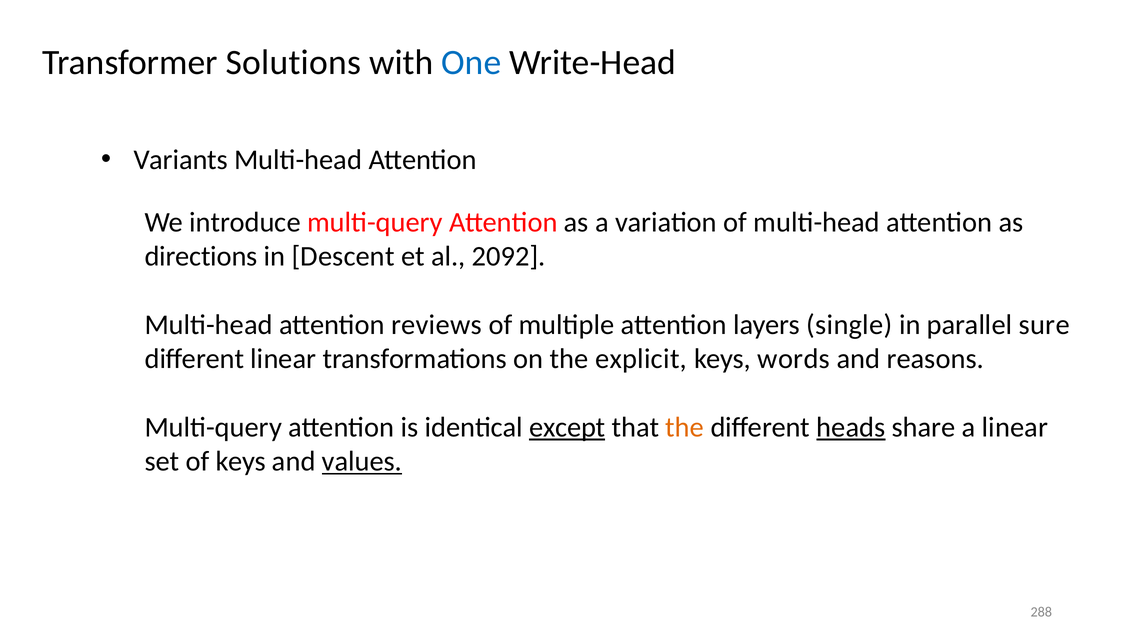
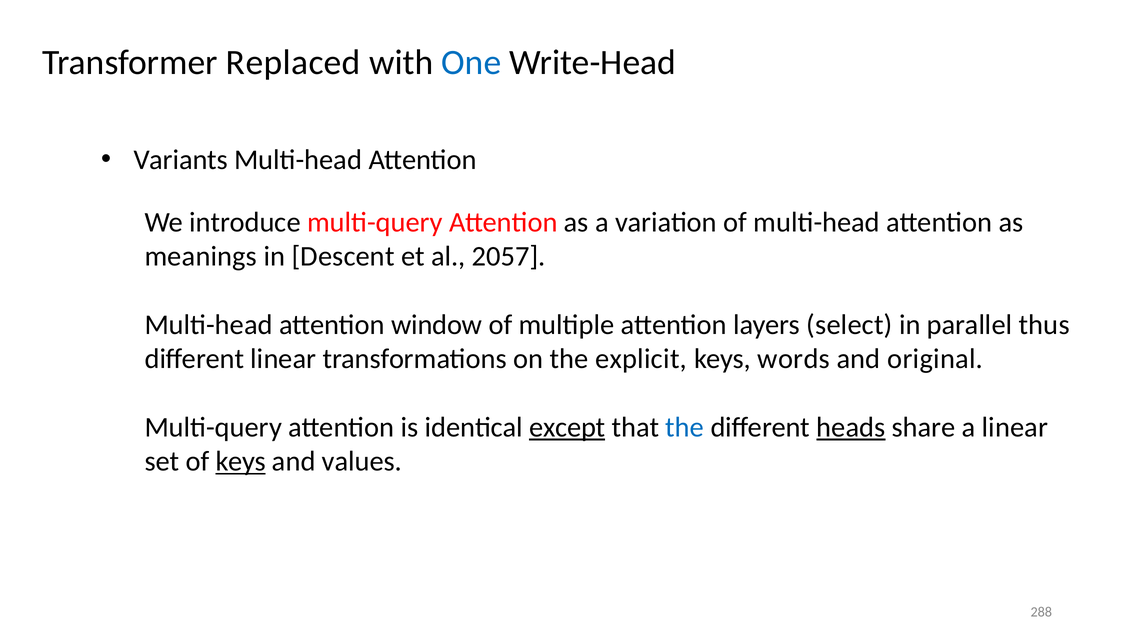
Solutions: Solutions -> Replaced (293, 63)
directions: directions -> meanings (201, 256)
2092: 2092 -> 2057 (509, 256)
reviews: reviews -> window (437, 324)
single: single -> select (849, 324)
sure: sure -> thus (1044, 324)
reasons: reasons -> original (935, 359)
the colour: orange -> blue (685, 427)
keys underline: none -> present (241, 461)
values underline: present -> none (362, 461)
